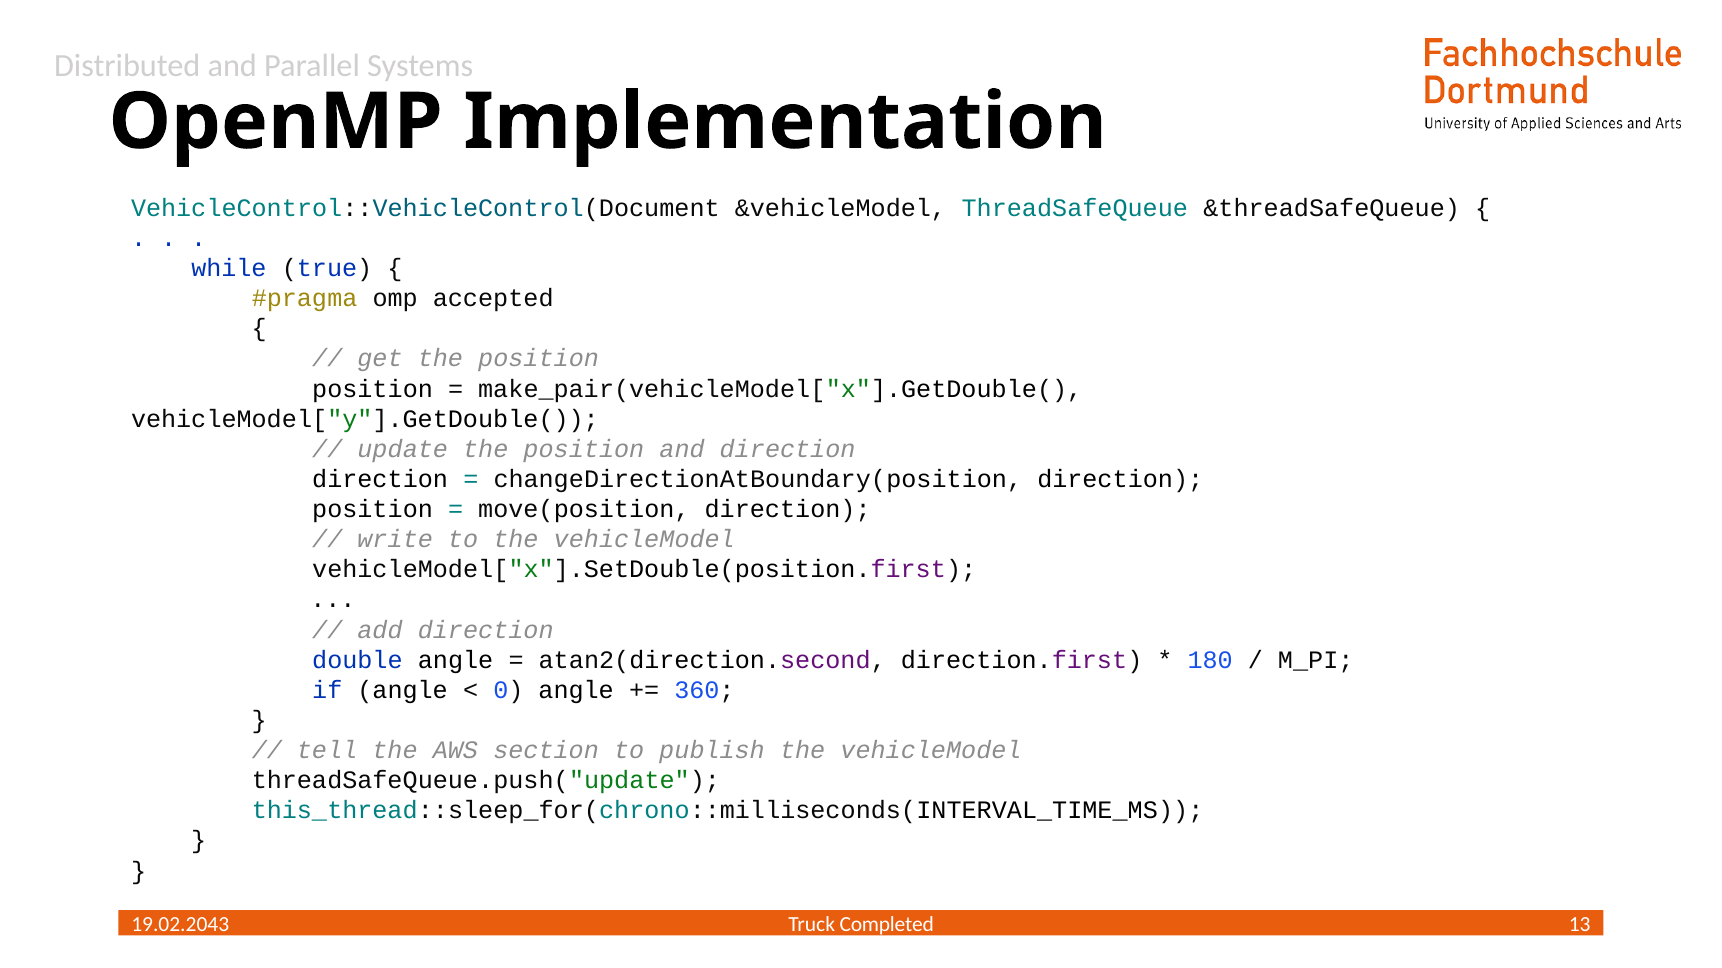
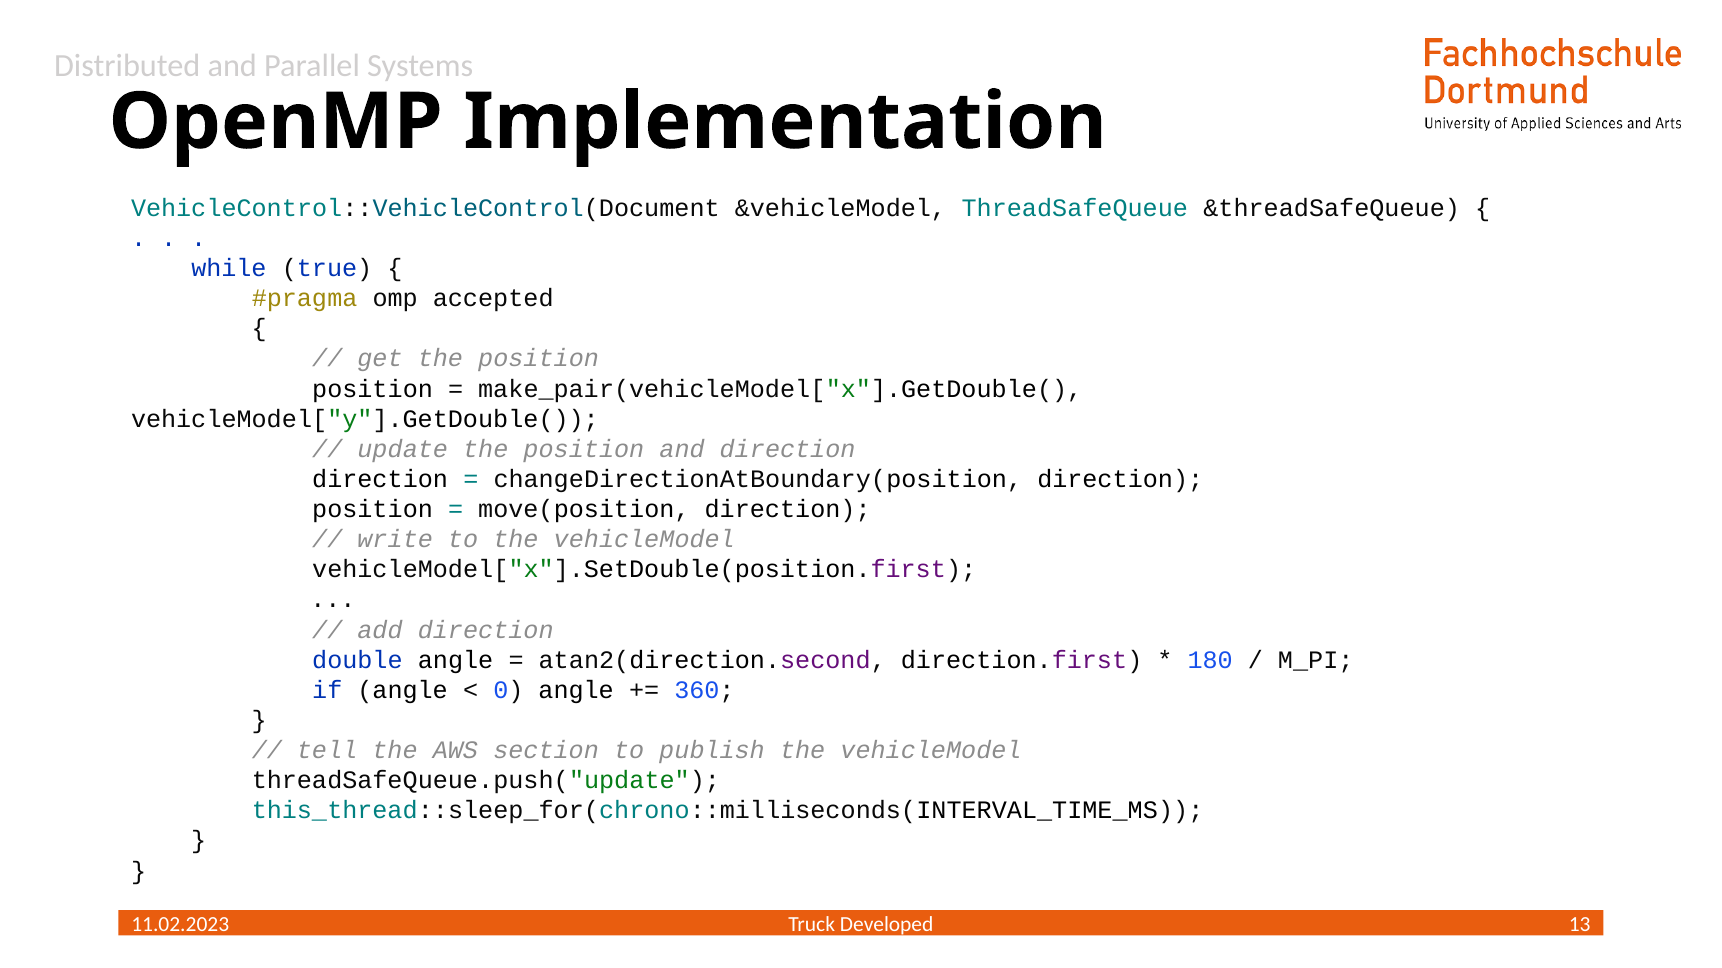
Completed: Completed -> Developed (887, 925)
19.02.2043: 19.02.2043 -> 11.02.2023 (180, 925)
